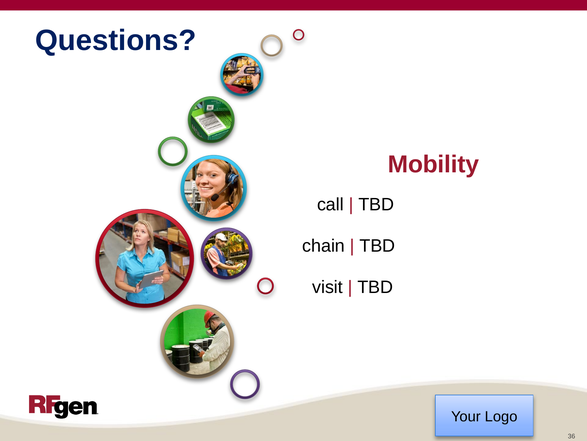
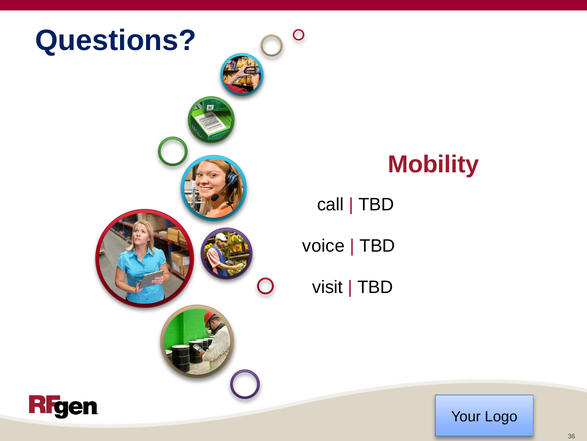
chain: chain -> voice (323, 245)
